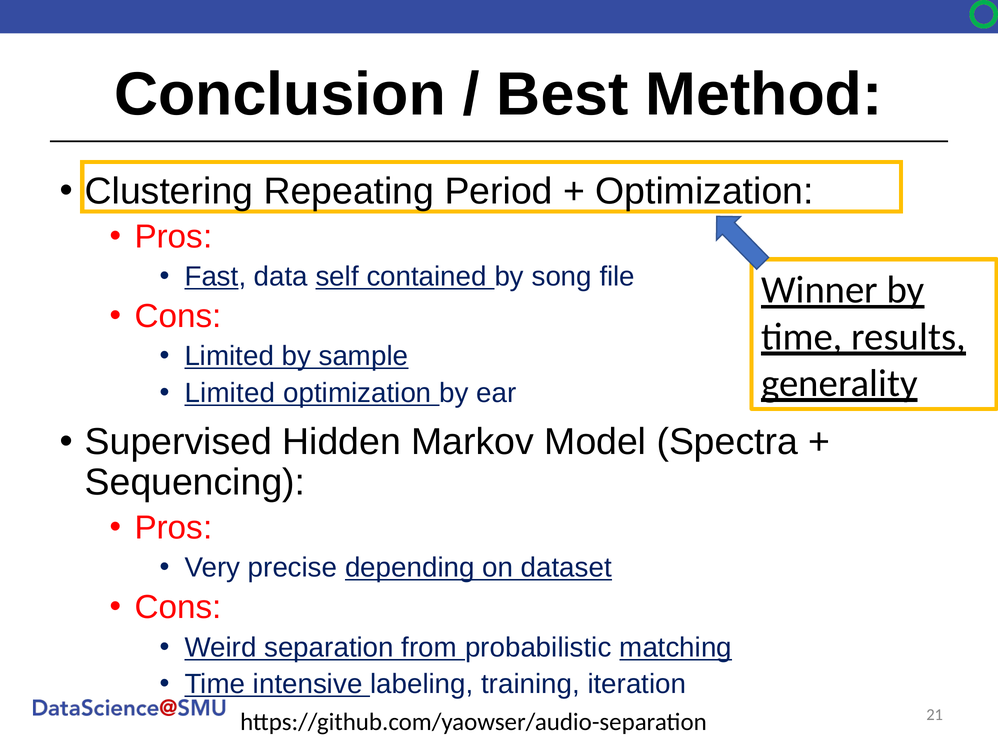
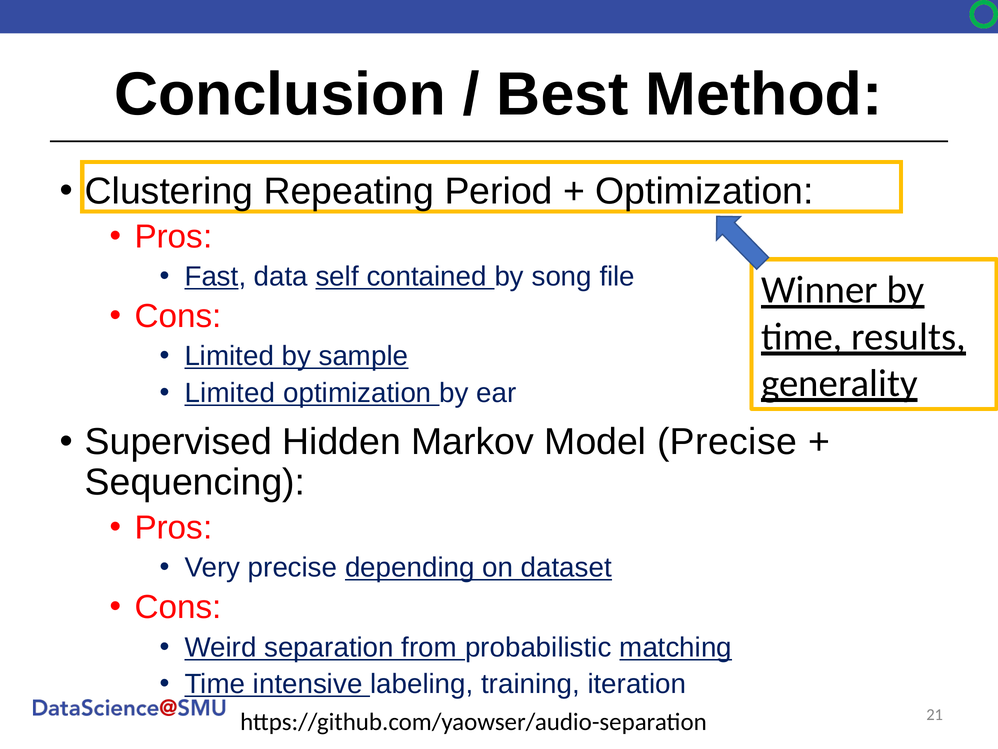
Model Spectra: Spectra -> Precise (727, 442)
